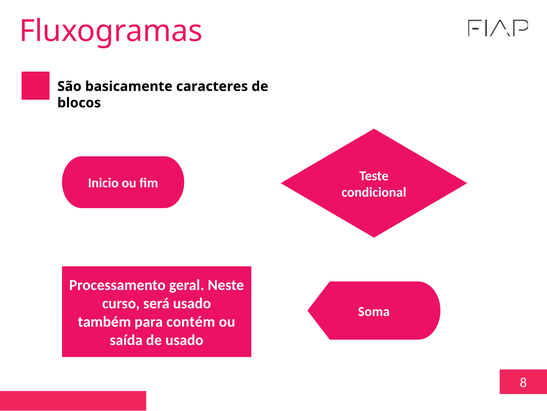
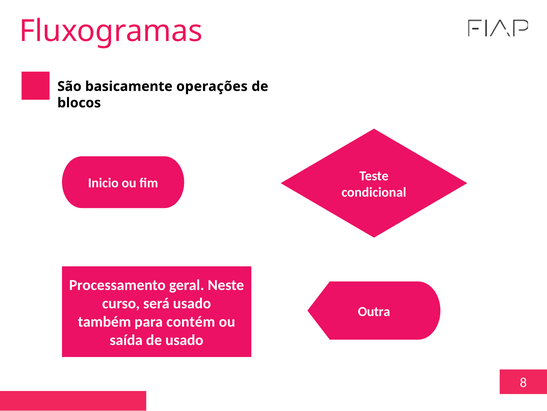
caracteres: caracteres -> operações (212, 86)
Soma: Soma -> Outra (374, 311)
